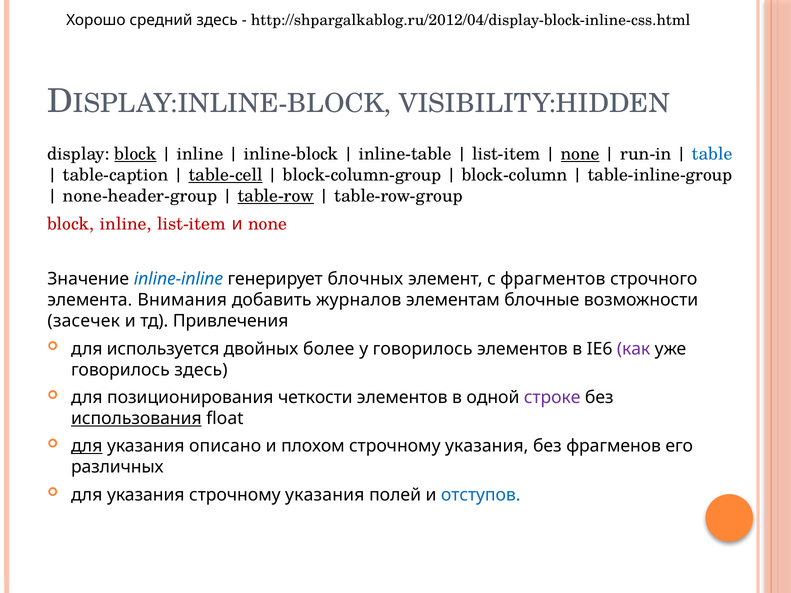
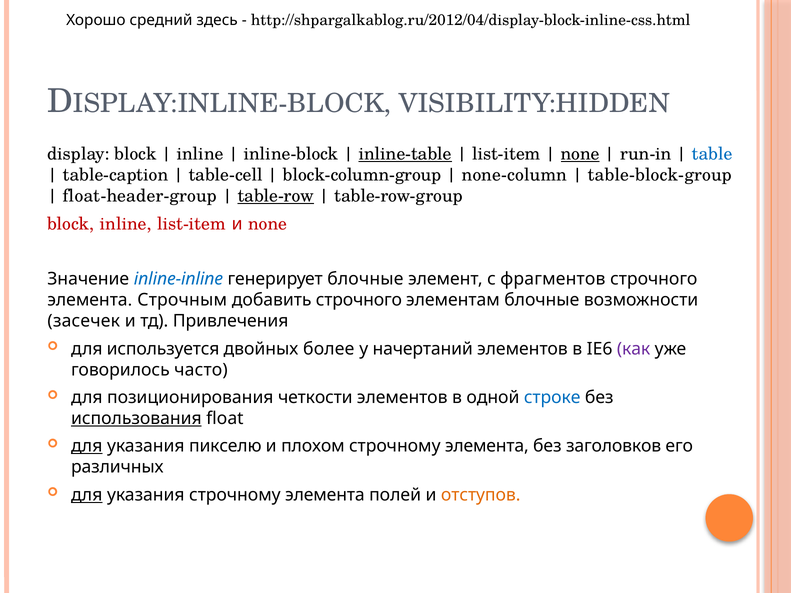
block underline: present -> none (135, 154)
inline-table underline: none -> present (405, 154)
table-cell underline: present -> none (226, 175)
block-column: block-column -> none-column (514, 175)
table-inline-group: table-inline-group -> table-block-group (660, 175)
none-header-group: none-header-group -> float-header-group (140, 196)
генерирует блочных: блочных -> блочные (365, 279)
Внимания: Внимания -> Строчным (182, 300)
добавить журналов: журналов -> строчного (359, 300)
у говорилось: говорилось -> начертаний (423, 349)
говорилось здесь: здесь -> часто (201, 370)
строке colour: purple -> blue (552, 398)
описано: описано -> пикселю (225, 446)
указания: указания -> элемента (487, 446)
фрагменов: фрагменов -> заголовков (614, 446)
для underline: none -> present (87, 495)
указания строчному указания: указания -> элемента (325, 495)
отступов colour: blue -> orange (481, 495)
